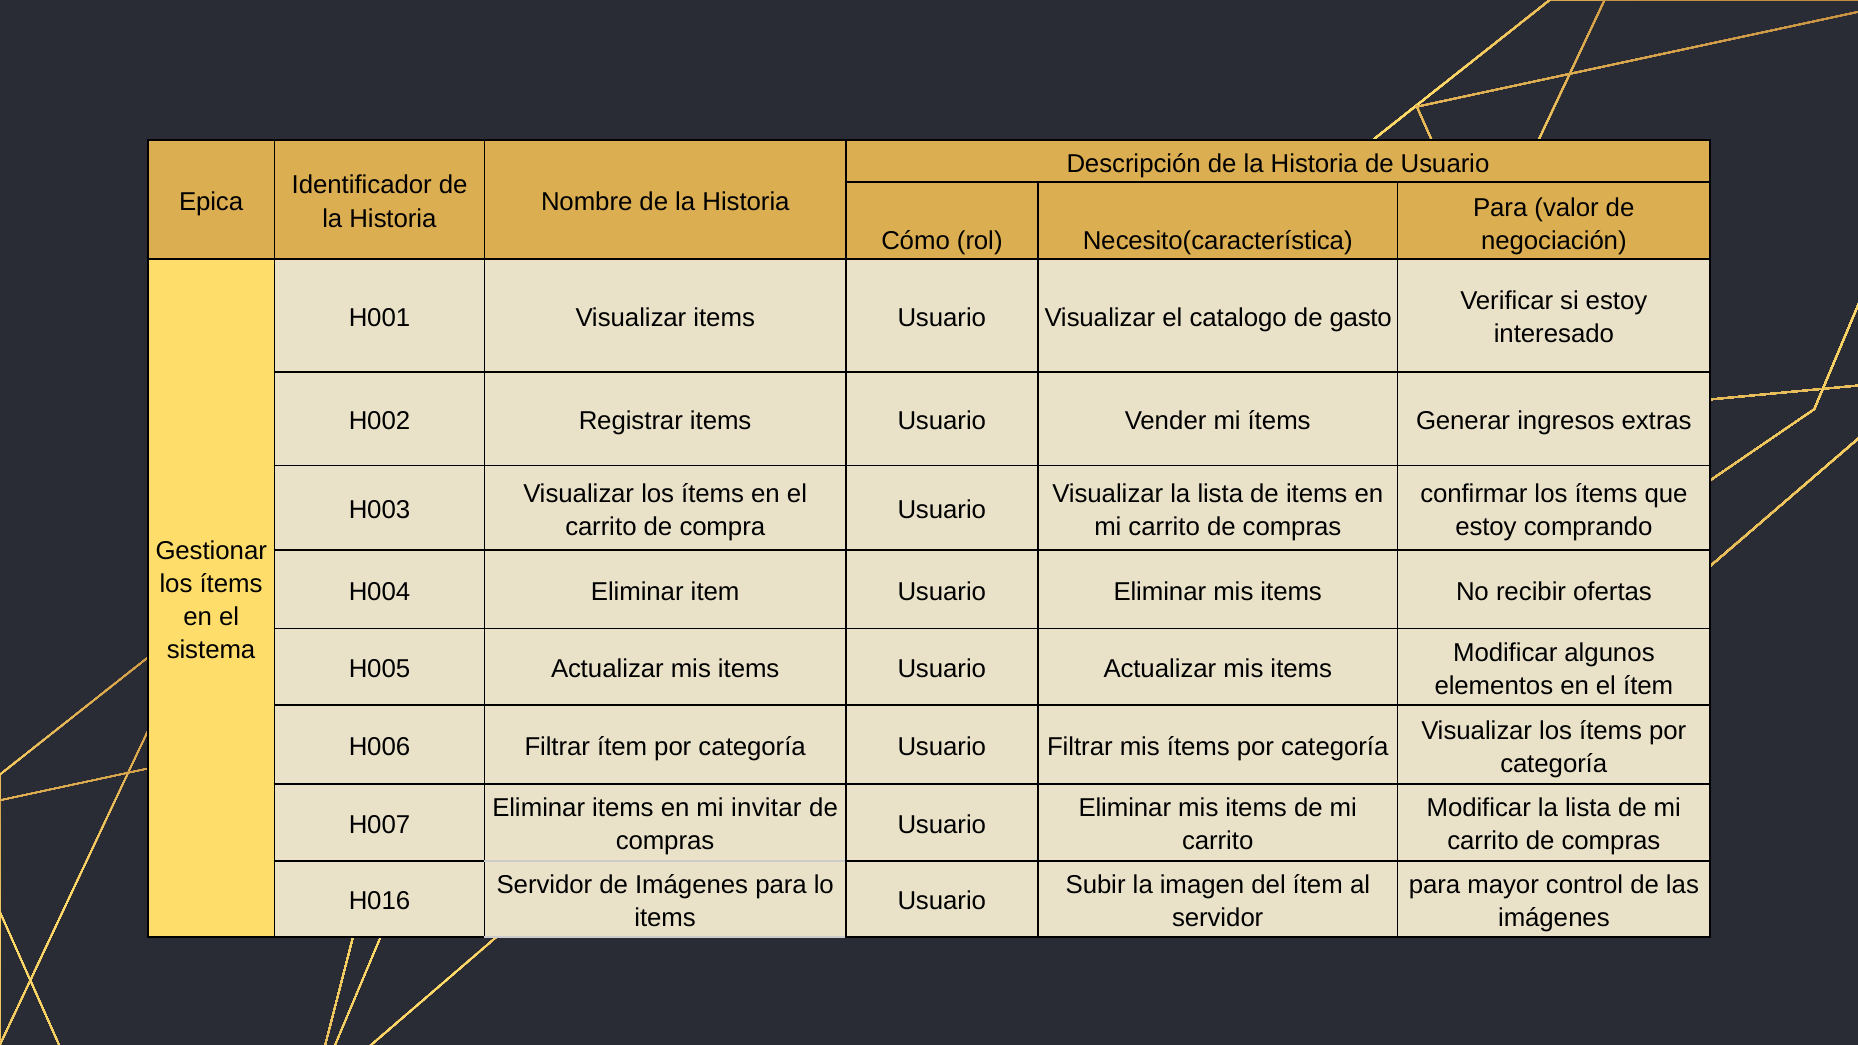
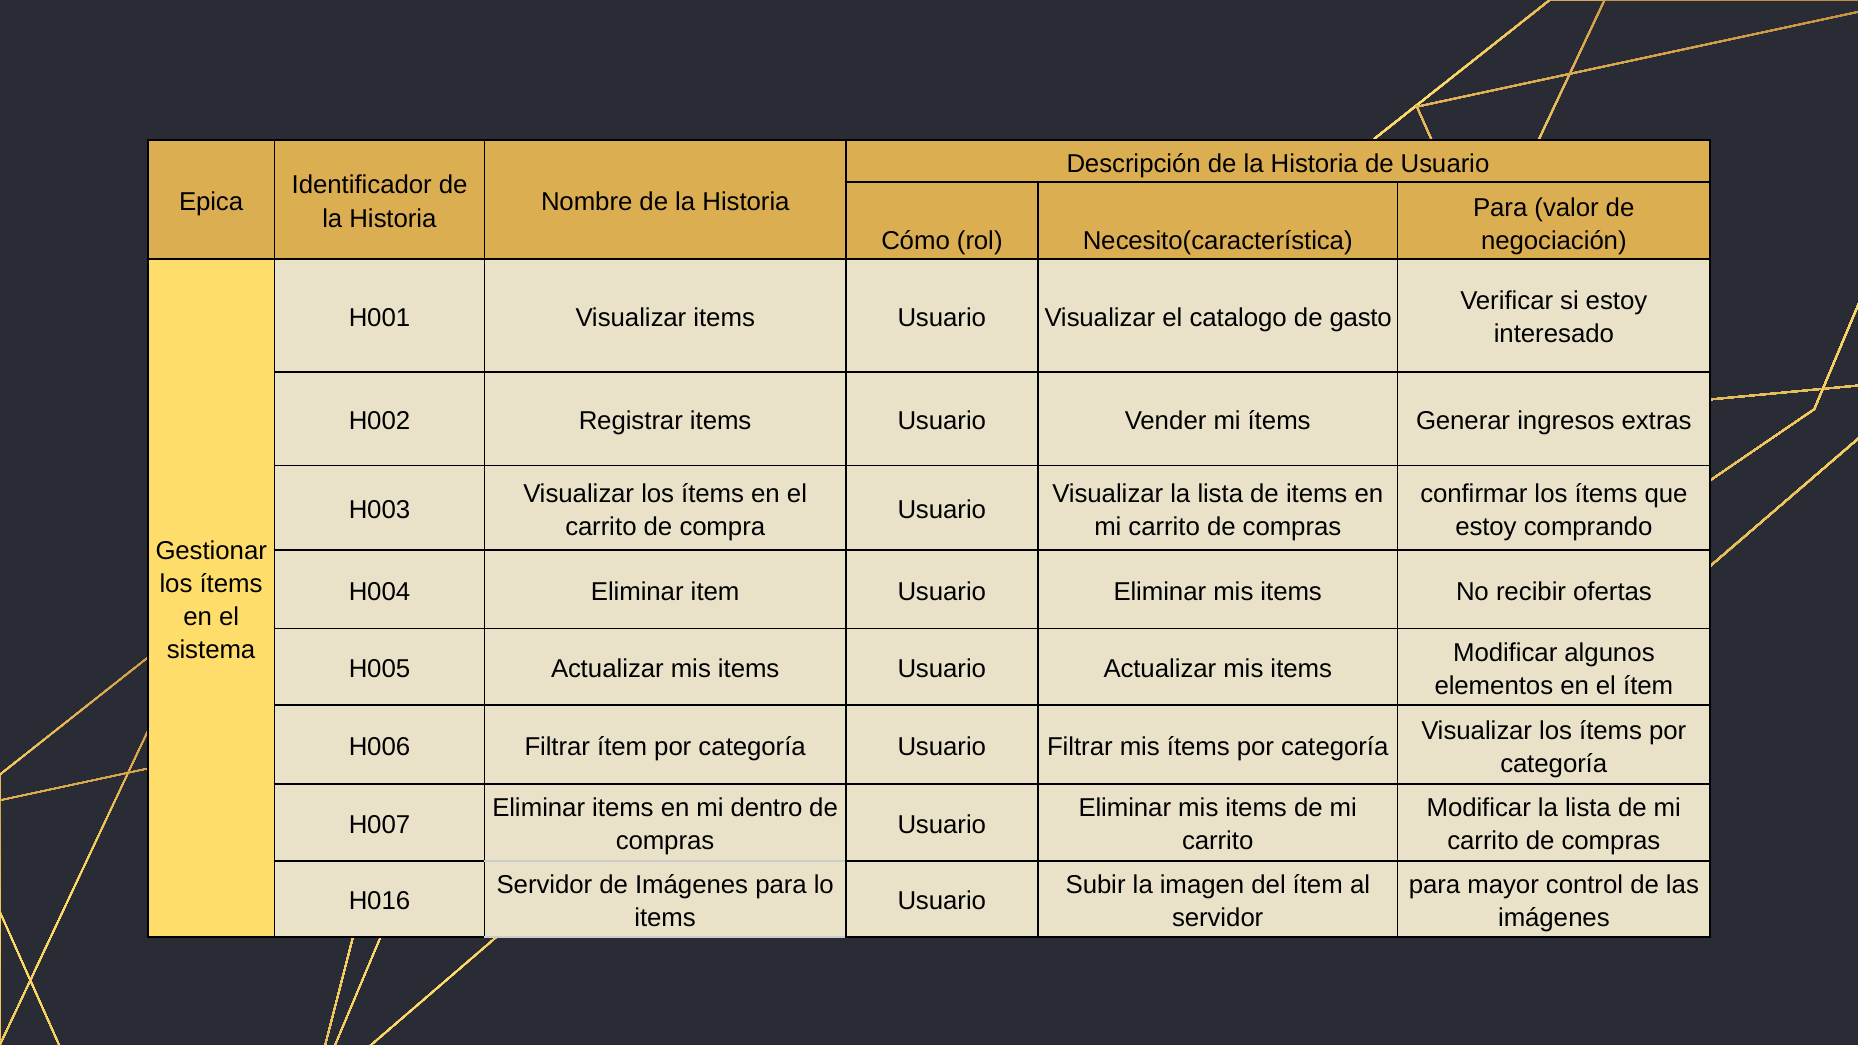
invitar: invitar -> dentro (767, 808)
